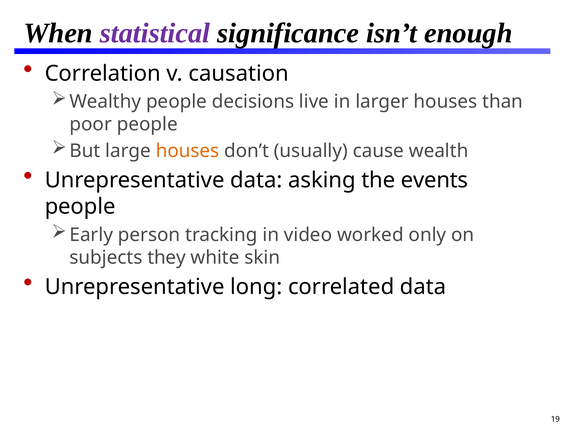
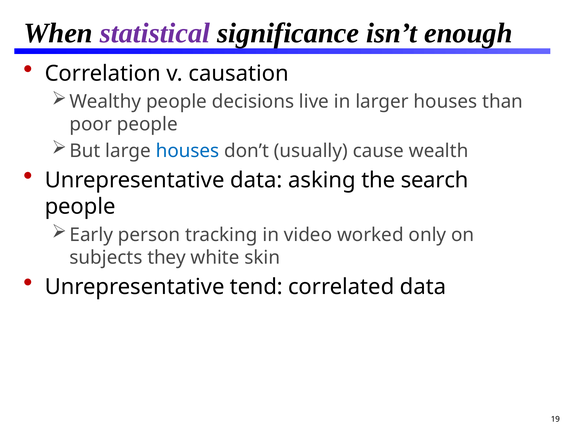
houses colour: orange -> blue (187, 151)
events: events -> search (435, 180)
long: long -> tend (256, 287)
